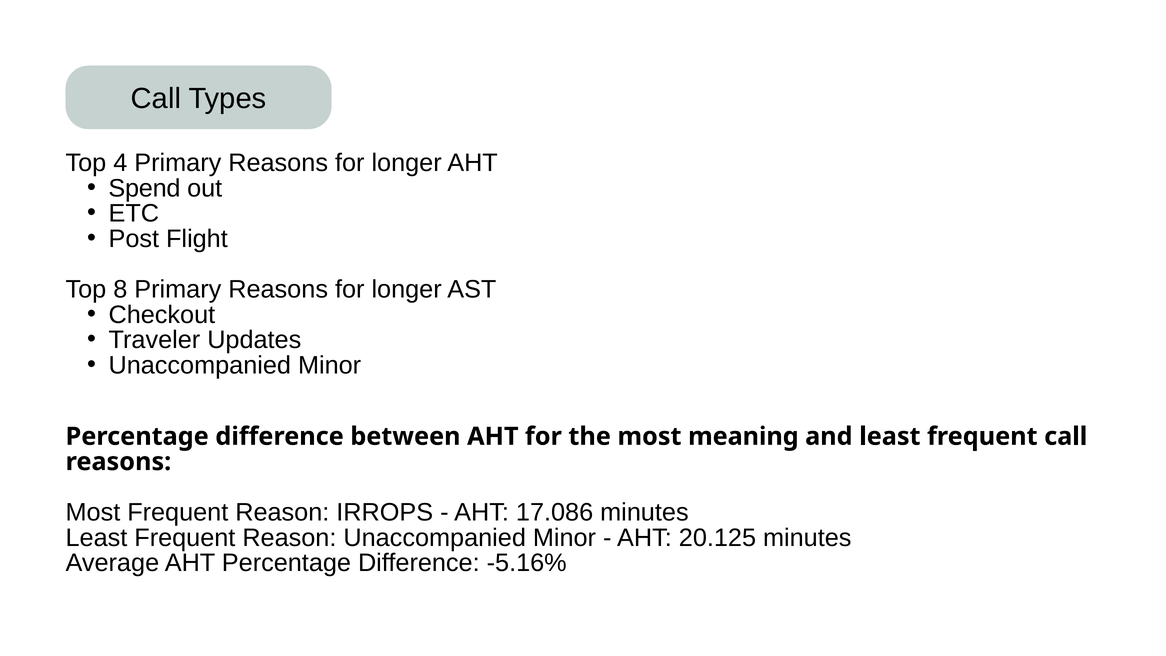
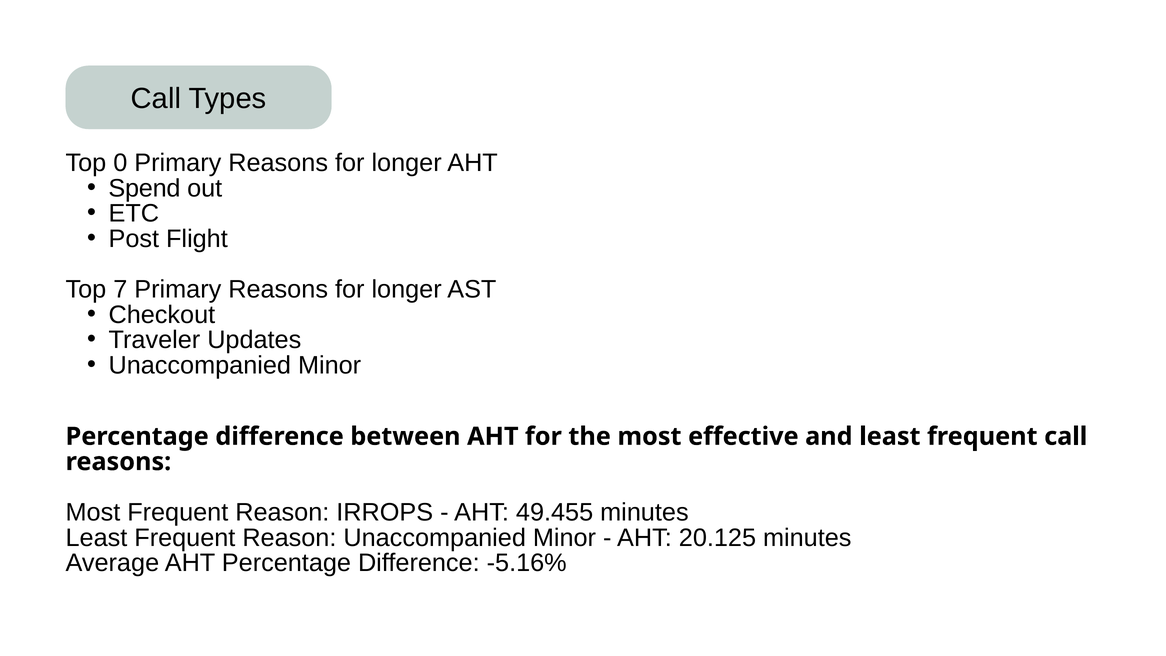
4: 4 -> 0 (120, 163)
8: 8 -> 7 (120, 289)
meaning: meaning -> effective (743, 436)
17.086: 17.086 -> 49.455 (555, 512)
